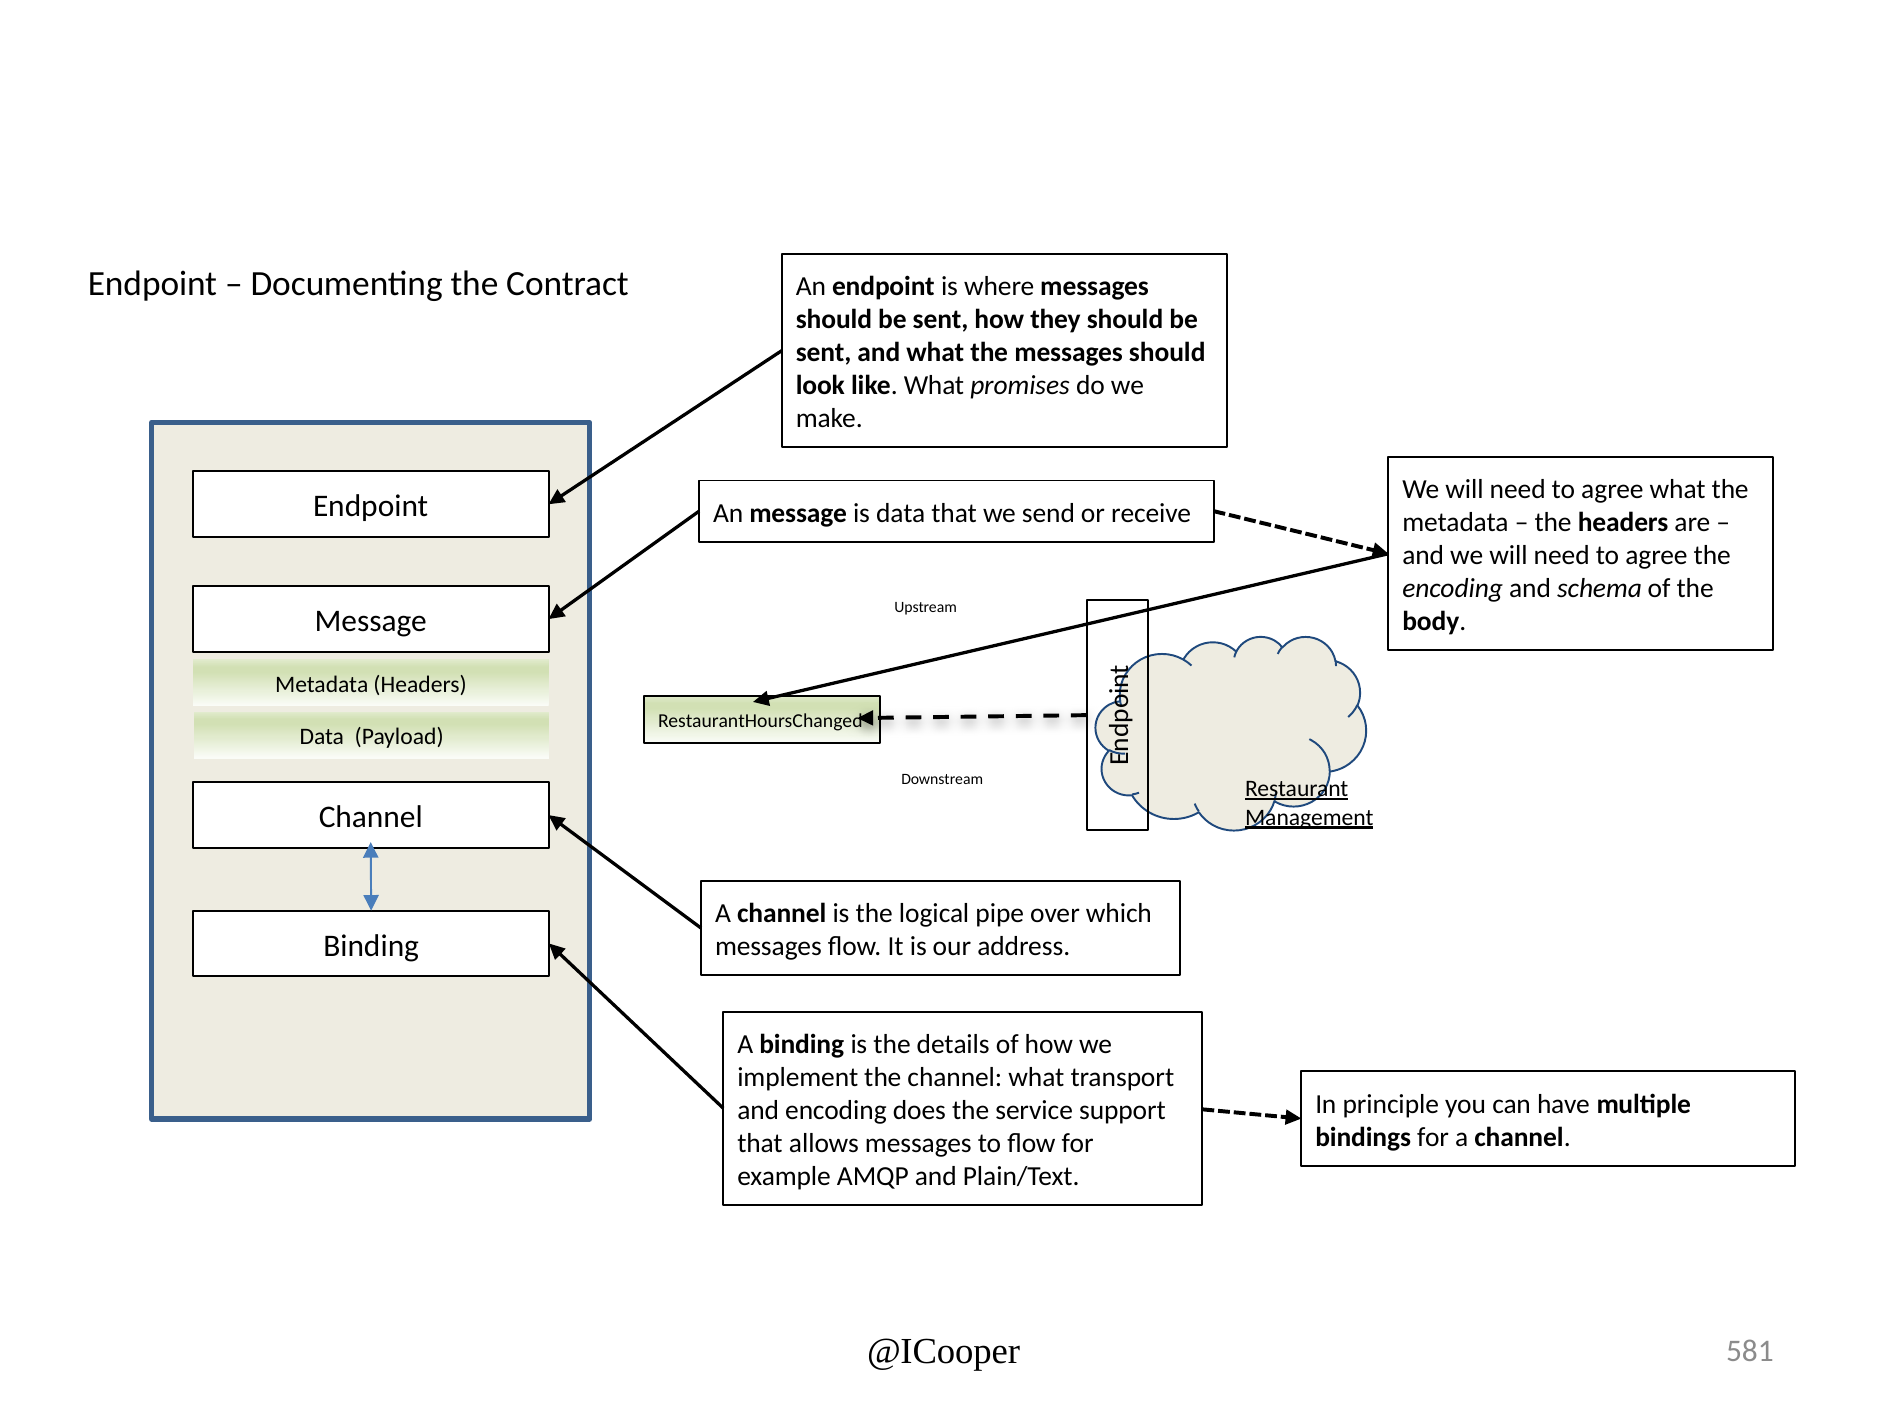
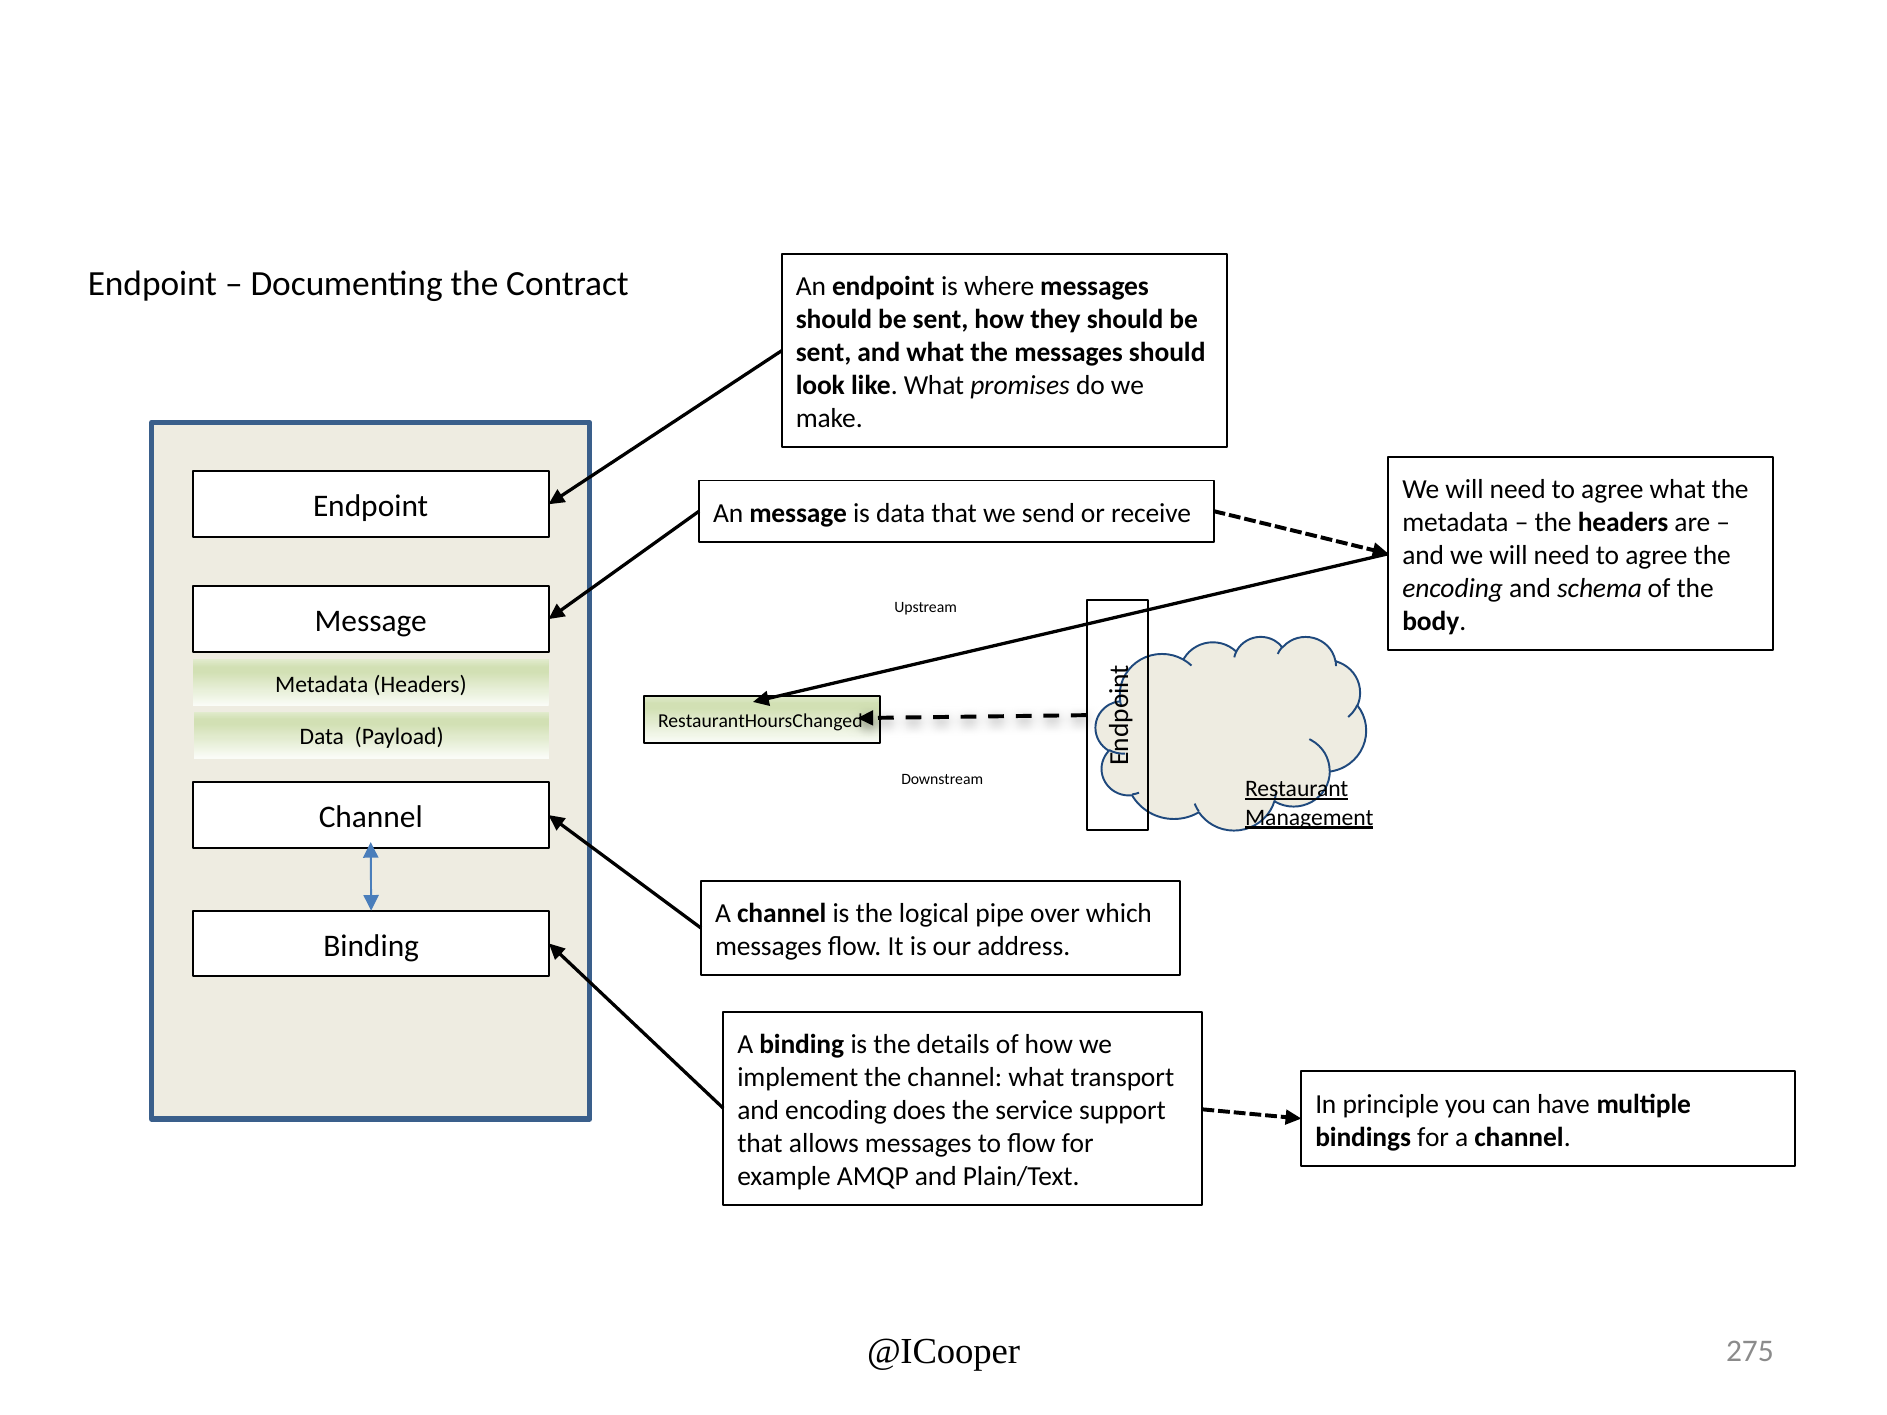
581: 581 -> 275 (1750, 1351)
